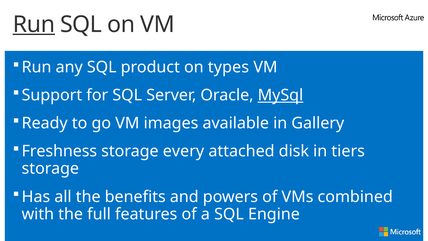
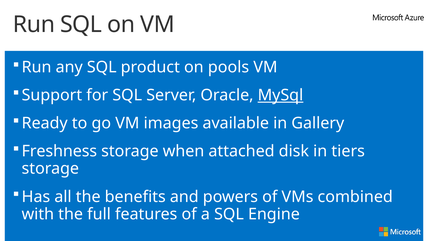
Run underline: present -> none (34, 24)
types: types -> pools (228, 67)
every: every -> when (184, 151)
